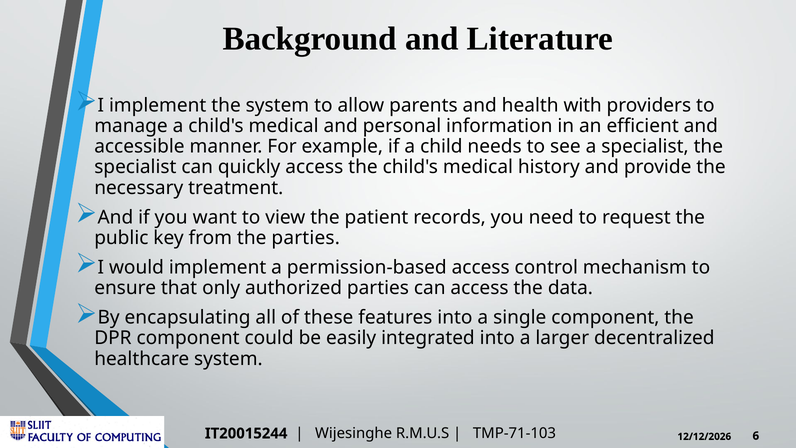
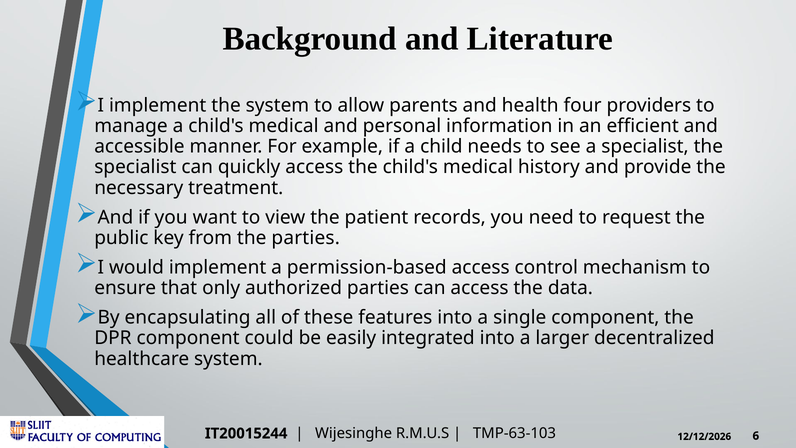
with: with -> four (583, 105)
TMP-71-103: TMP-71-103 -> TMP-63-103 (514, 433)
